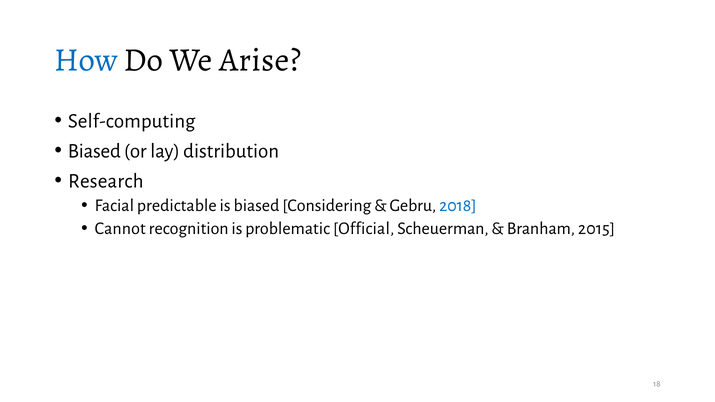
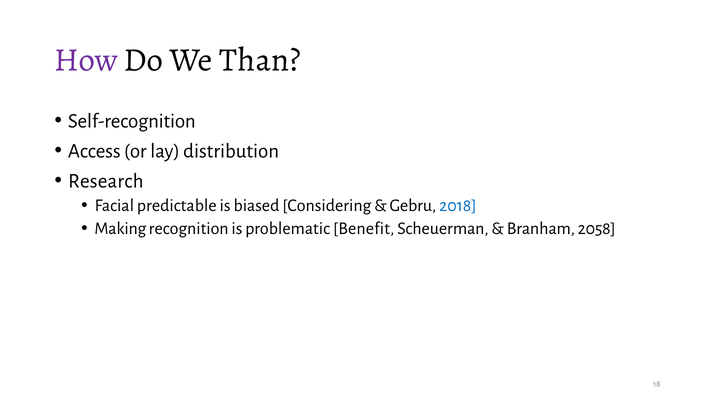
How colour: blue -> purple (86, 60)
Arise: Arise -> Than (260, 60)
Self-computing: Self-computing -> Self-recognition (132, 121)
Biased: Biased -> Access (94, 151)
Cannot: Cannot -> Making (120, 229)
Official: Official -> Benefit (364, 229)
2015: 2015 -> 2058 (597, 229)
